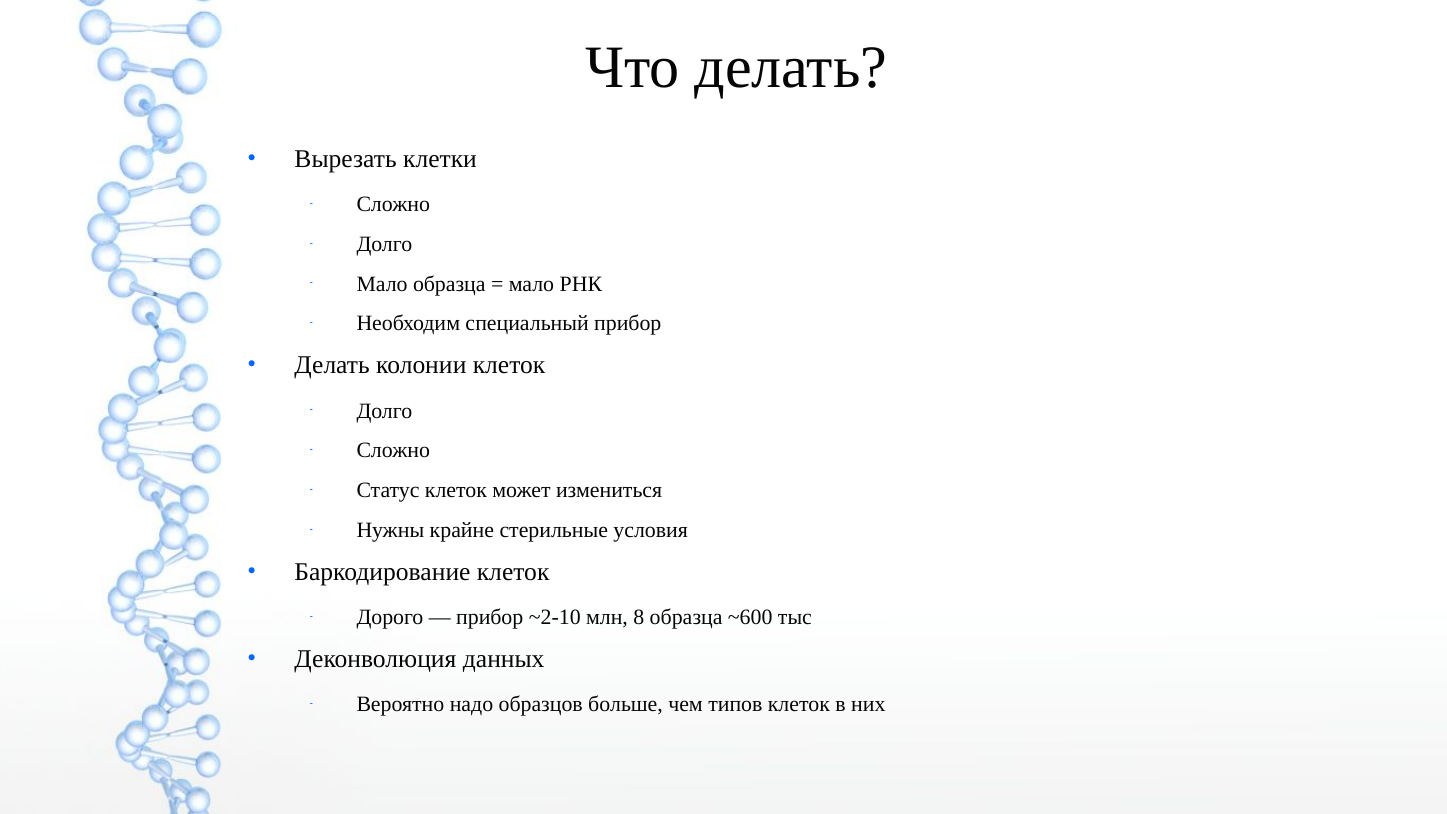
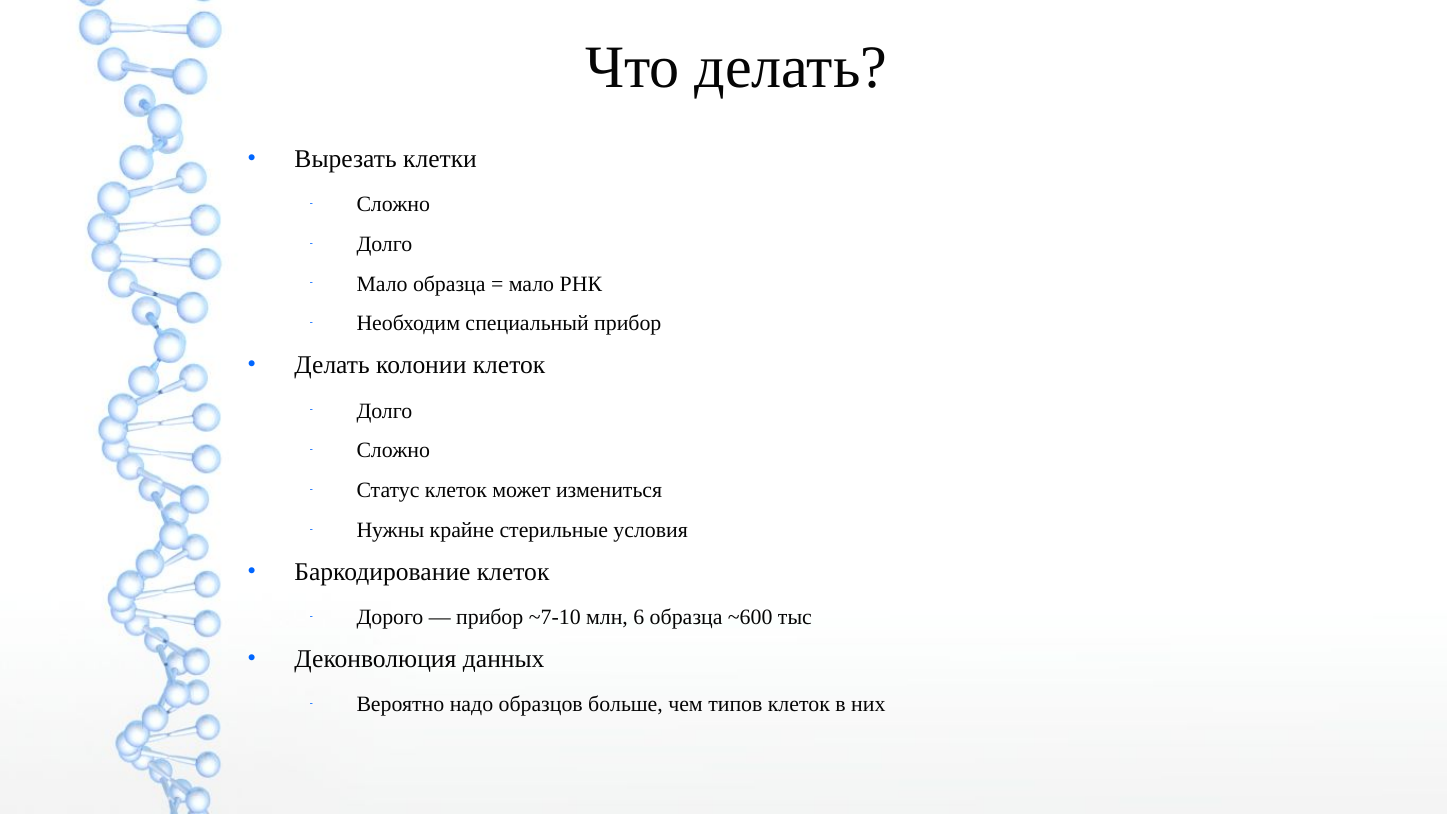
~2-10: ~2-10 -> ~7-10 (555, 617)
8: 8 -> 6 (639, 617)
